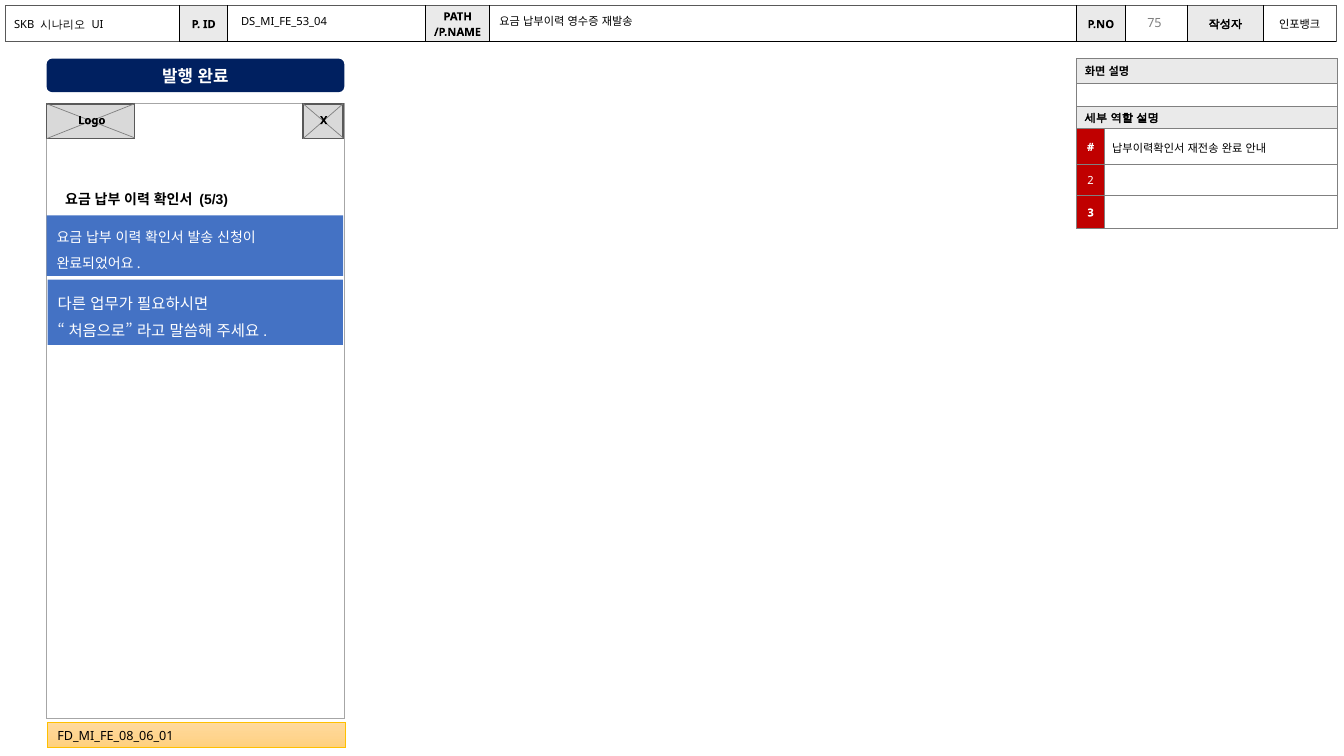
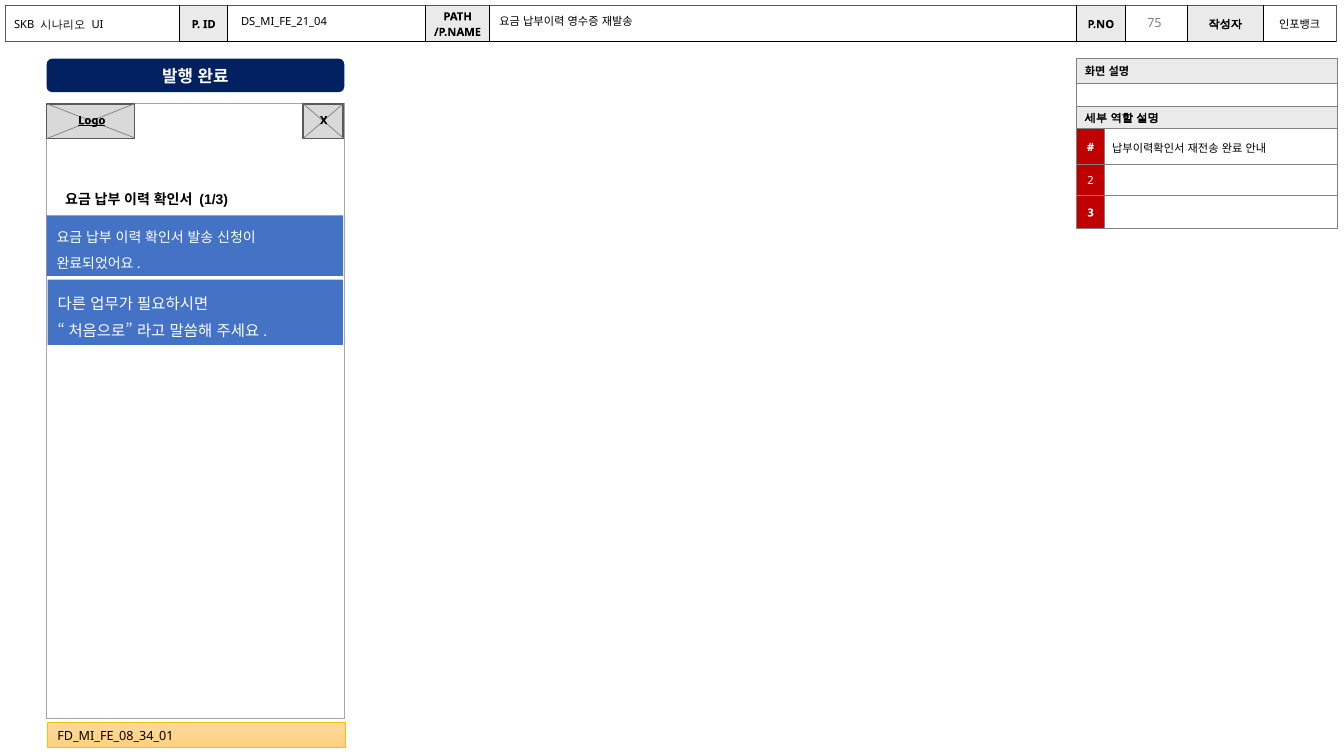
DS_MI_FE_53_04: DS_MI_FE_53_04 -> DS_MI_FE_21_04 (284, 22)
Logo underline: none -> present (92, 121)
5/3: 5/3 -> 1/3 (214, 200)
FD_MI_FE_08_06_01: FD_MI_FE_08_06_01 -> FD_MI_FE_08_34_01 (115, 736)
